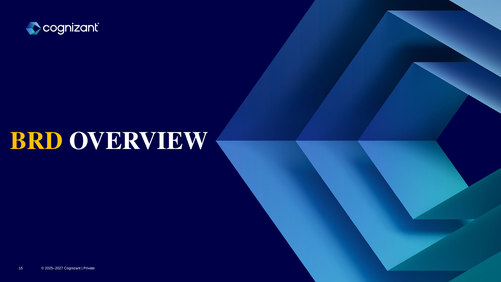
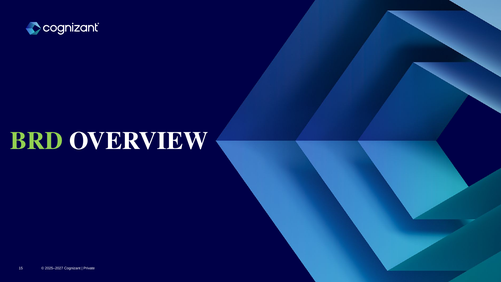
BRD colour: yellow -> light green (37, 141)
